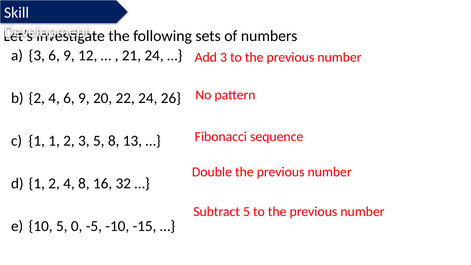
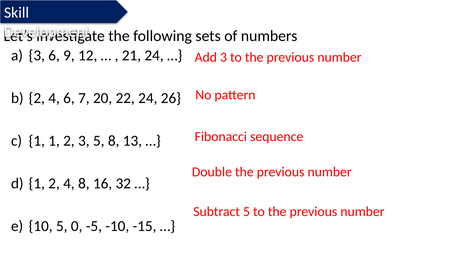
4 6 9: 9 -> 7 (84, 98)
